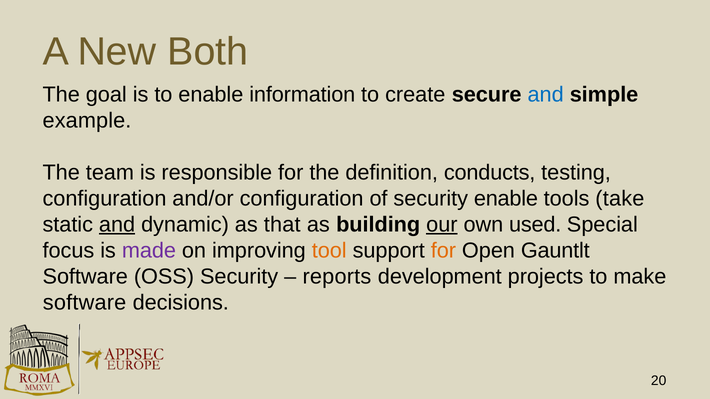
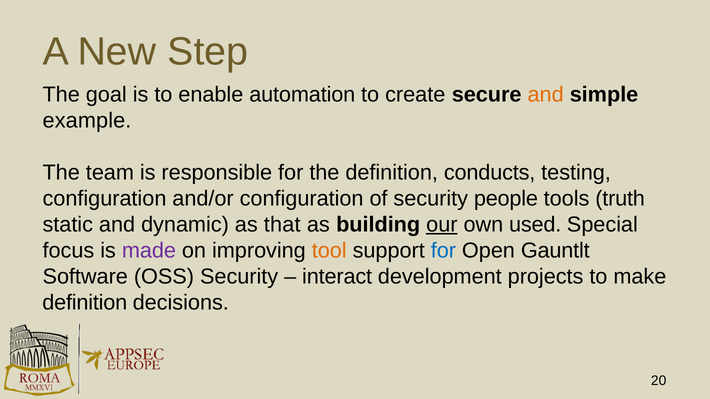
Both: Both -> Step (208, 52)
information: information -> automation (302, 94)
and colour: blue -> orange (546, 94)
security enable: enable -> people (506, 199)
take: take -> truth (620, 199)
and underline: present -> none (117, 225)
for colour: orange -> blue (443, 251)
reports: reports -> interact (337, 277)
software: software -> definition (85, 303)
